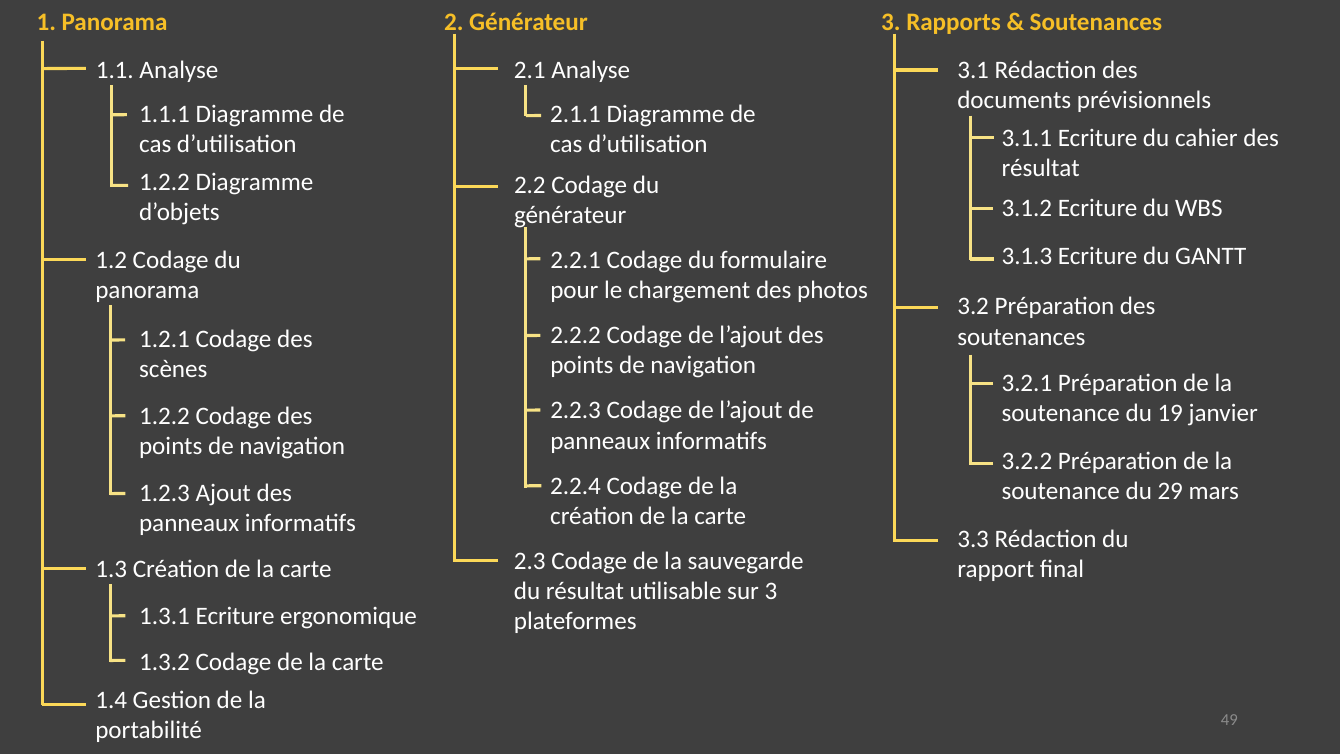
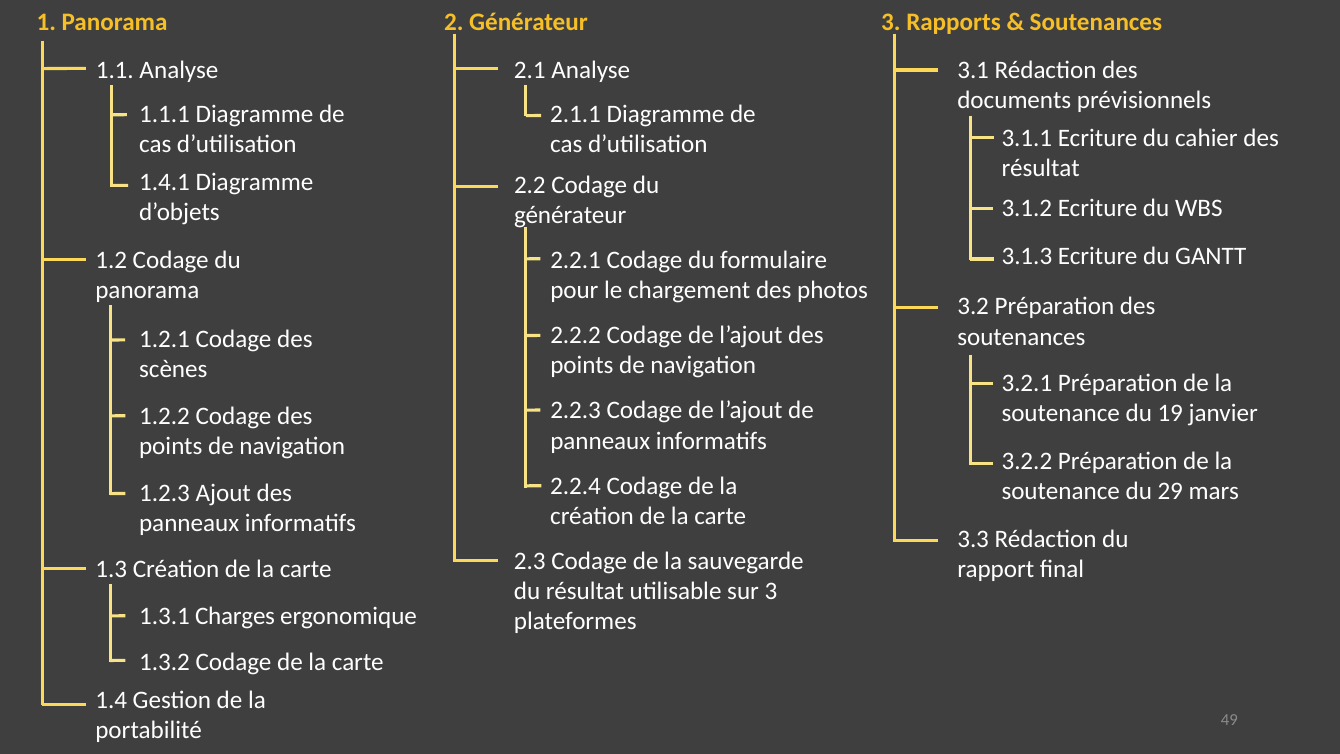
1.2.2: 1.2.2 -> 1.4.1 (165, 182)
1.3.1 Ecriture: Ecriture -> Charges (235, 616)
